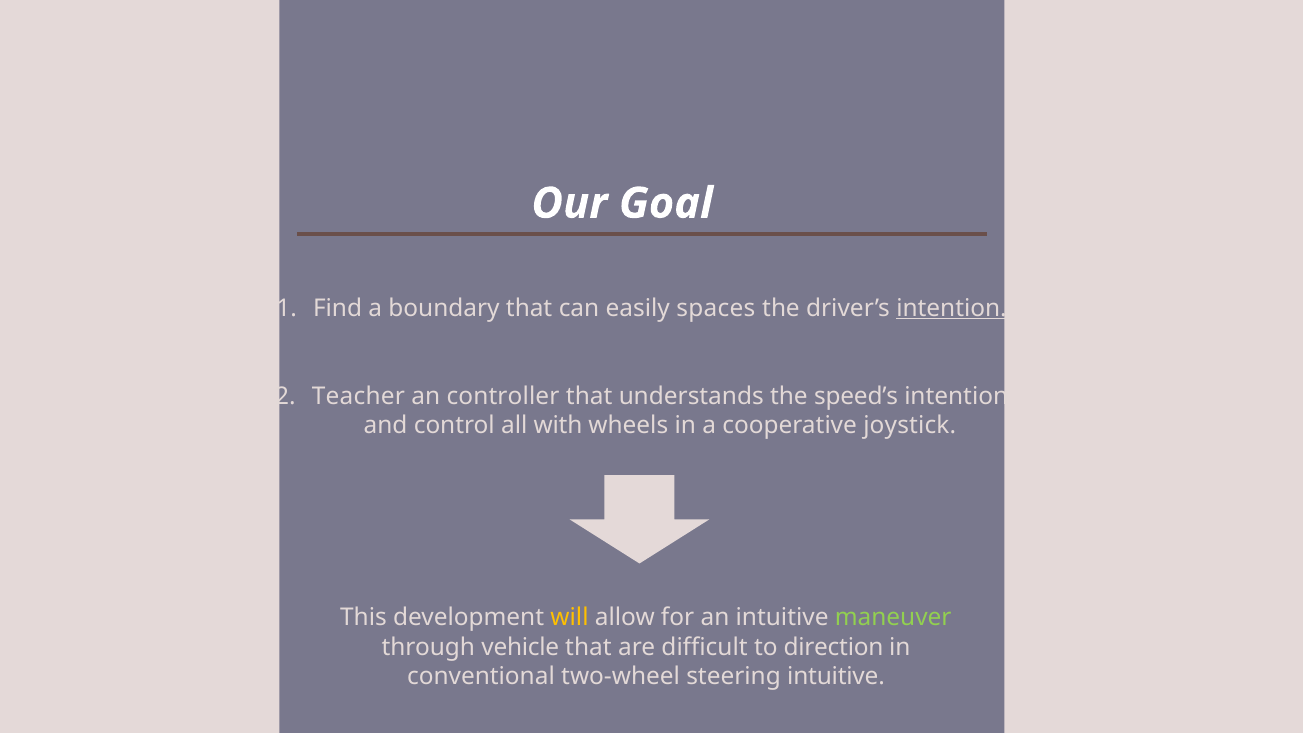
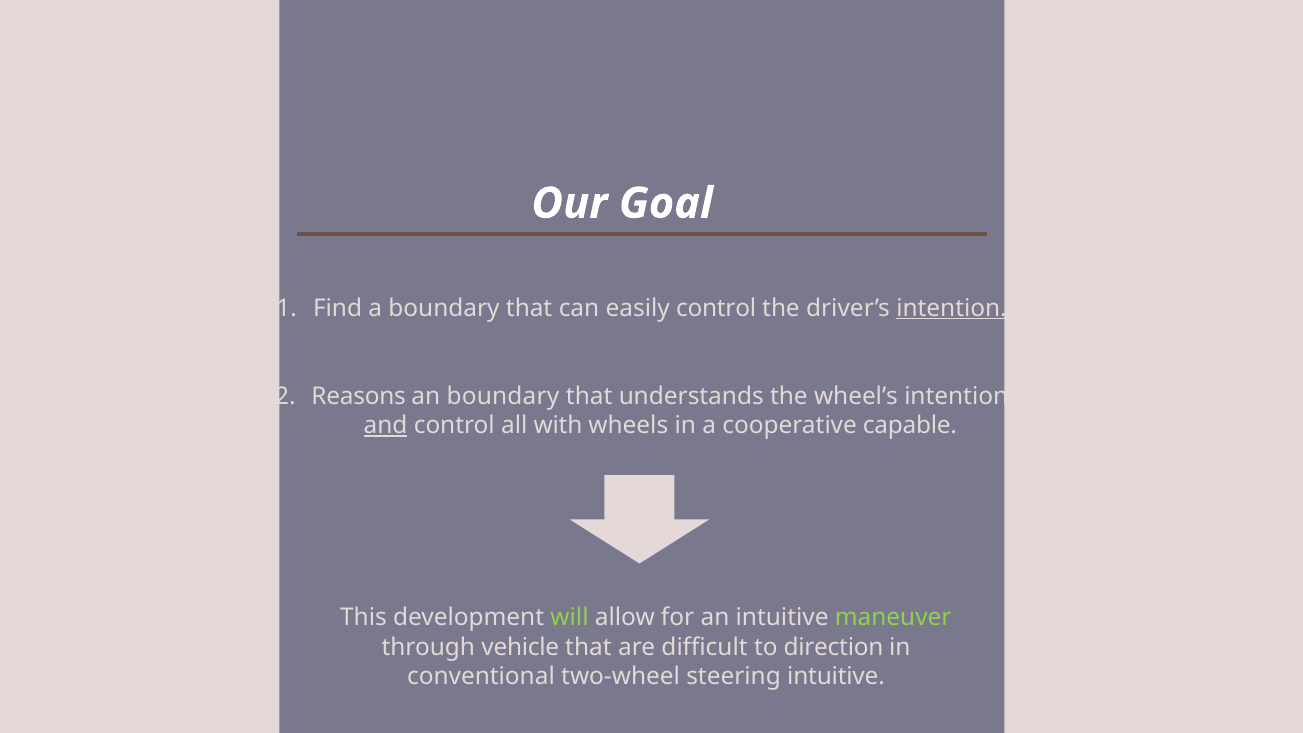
easily spaces: spaces -> control (716, 308)
Teacher: Teacher -> Reasons (359, 396)
an controller: controller -> boundary (503, 396)
speed’s: speed’s -> wheel’s (856, 396)
and underline: none -> present (385, 425)
joystick: joystick -> capable (910, 425)
will colour: yellow -> light green (570, 618)
